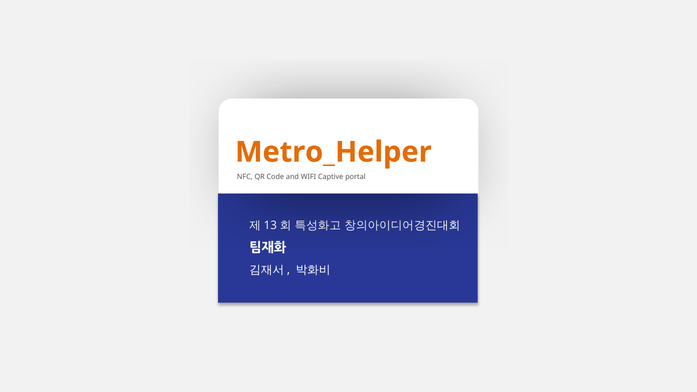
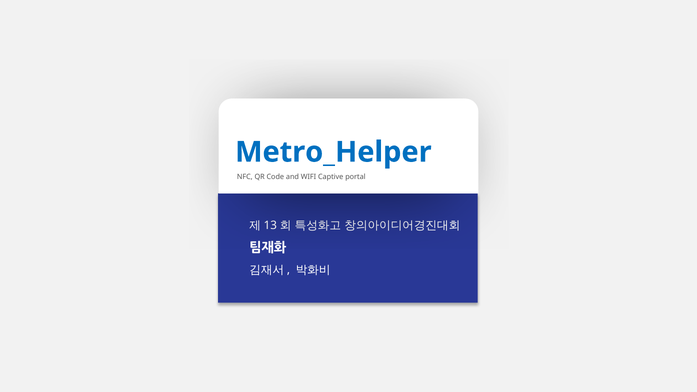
Metro_Helper colour: orange -> blue (333, 152)
